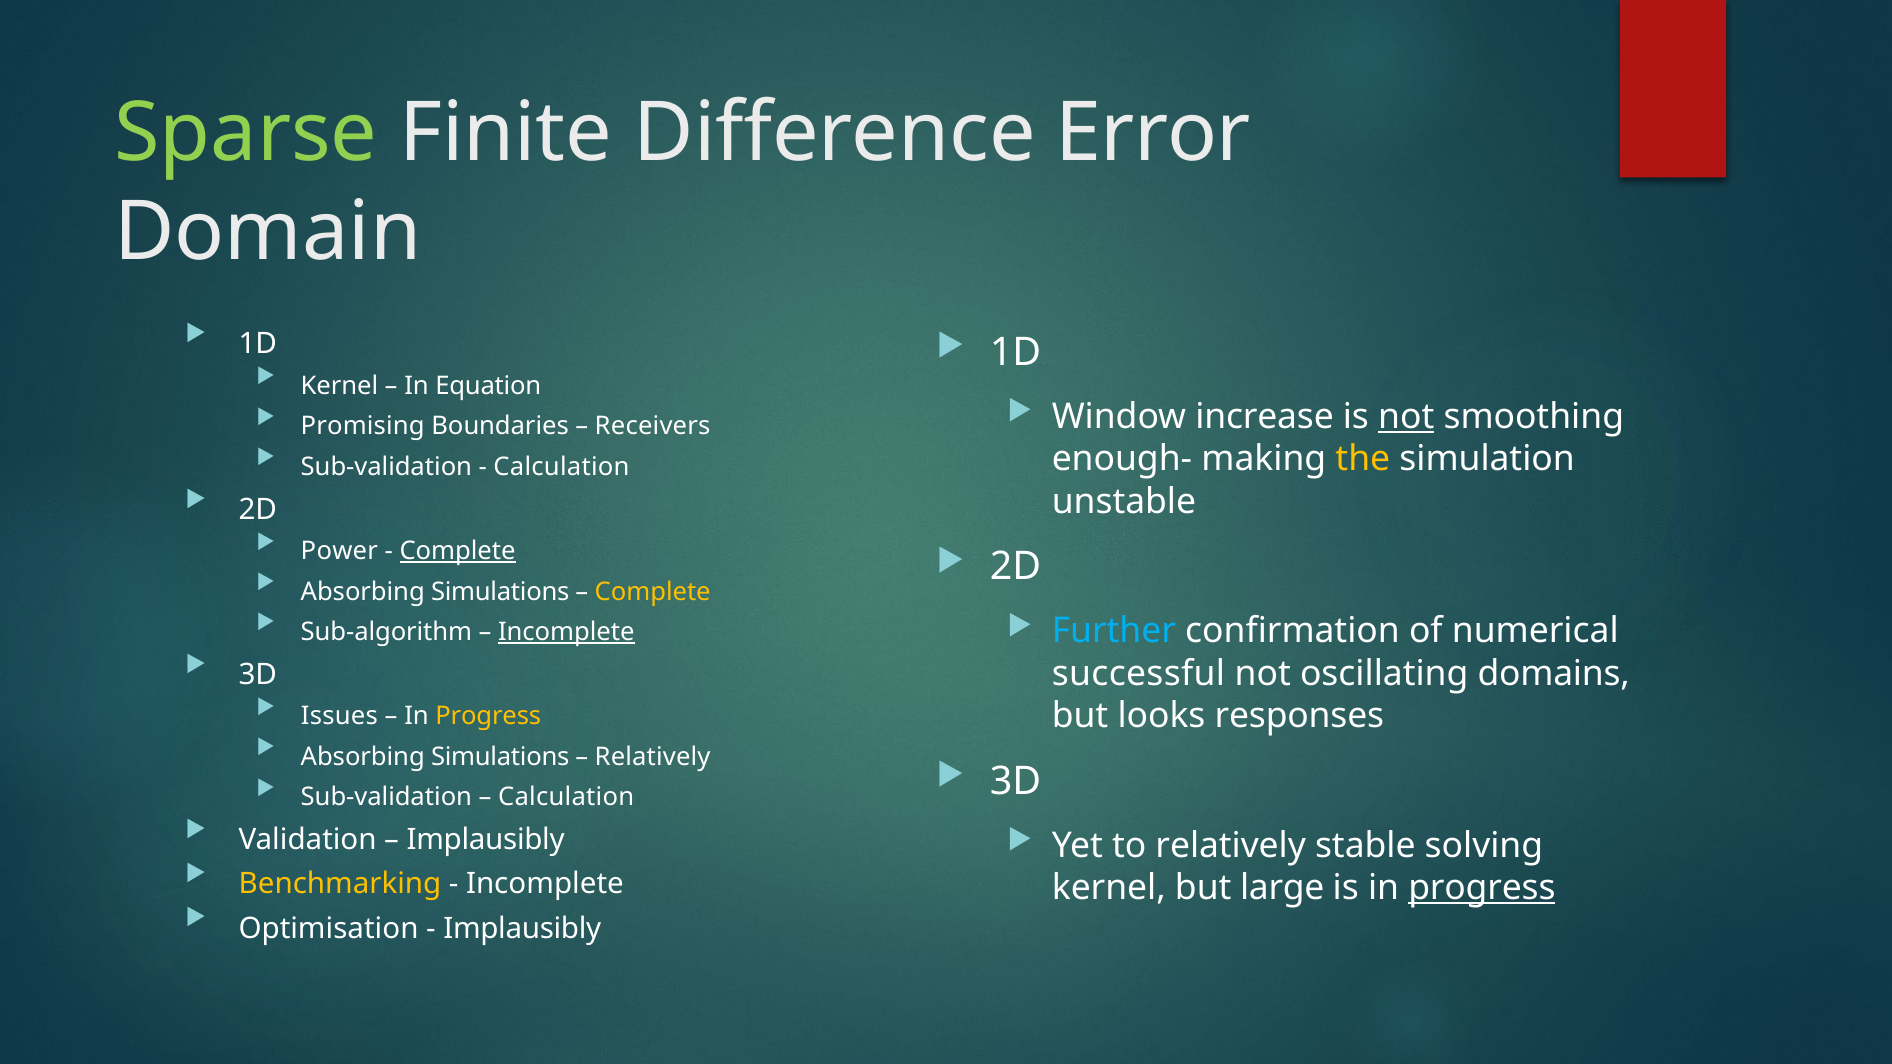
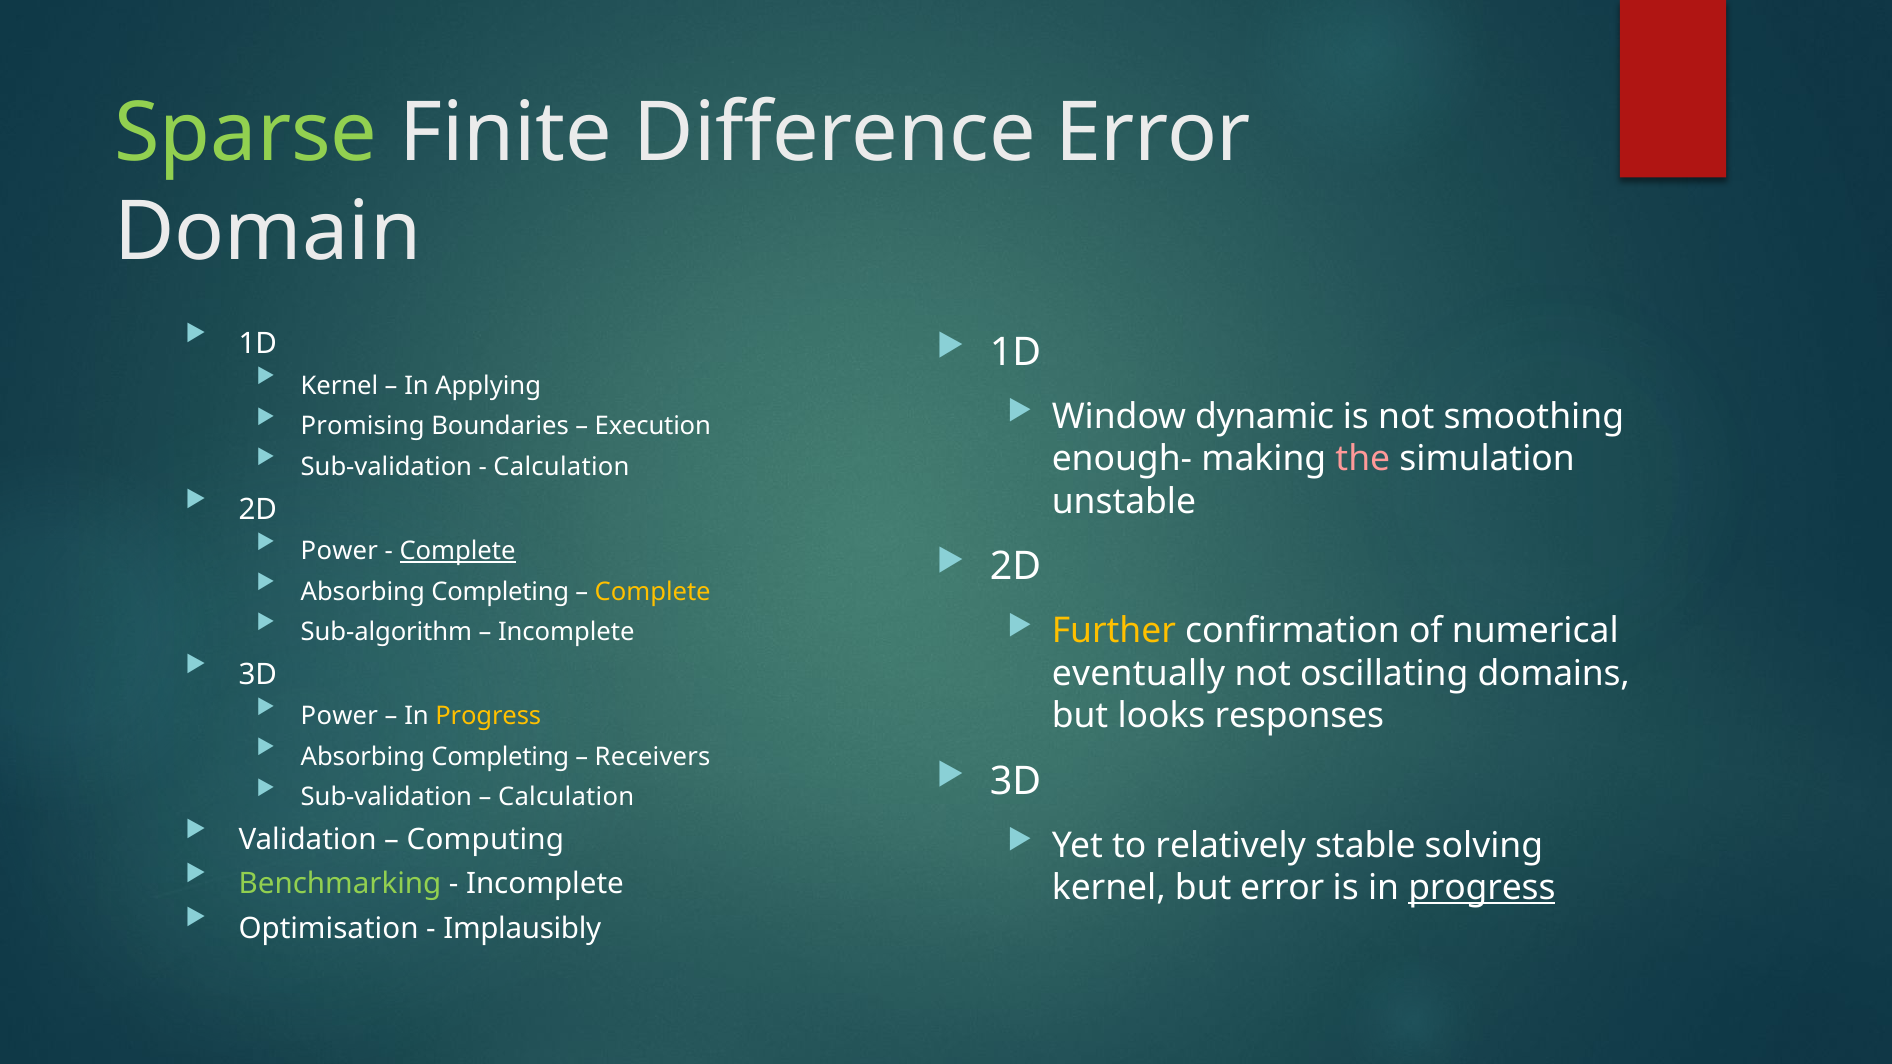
Equation: Equation -> Applying (488, 386)
increase: increase -> dynamic (1265, 417)
not underline: present -> none (1406, 417)
Receivers: Receivers -> Execution (653, 426)
the colour: yellow -> pink (1363, 459)
Simulations: Simulations -> Completing (500, 592)
Incomplete underline: present -> none (566, 632)
Further colour: light blue -> yellow (1114, 631)
successful: successful -> eventually (1138, 674)
Issues: Issues -> Power (339, 717)
Simulations: Simulations -> Completing (500, 757)
Relatively: Relatively -> Receivers (653, 757)
Implausibly: Implausibly -> Computing (485, 840)
Benchmarking colour: yellow -> light green (340, 884)
but large: large -> error (1282, 888)
